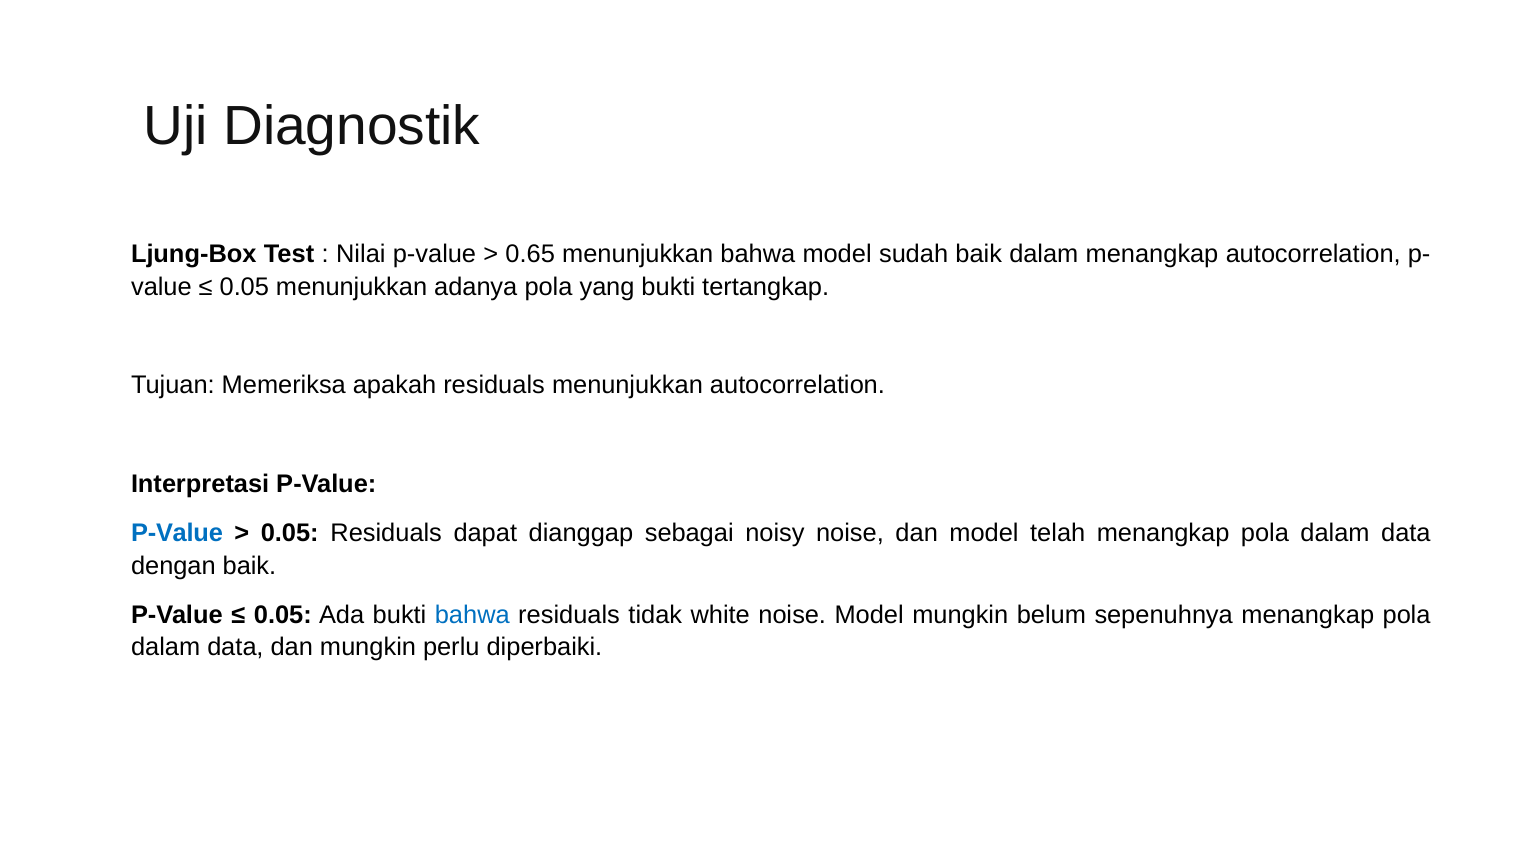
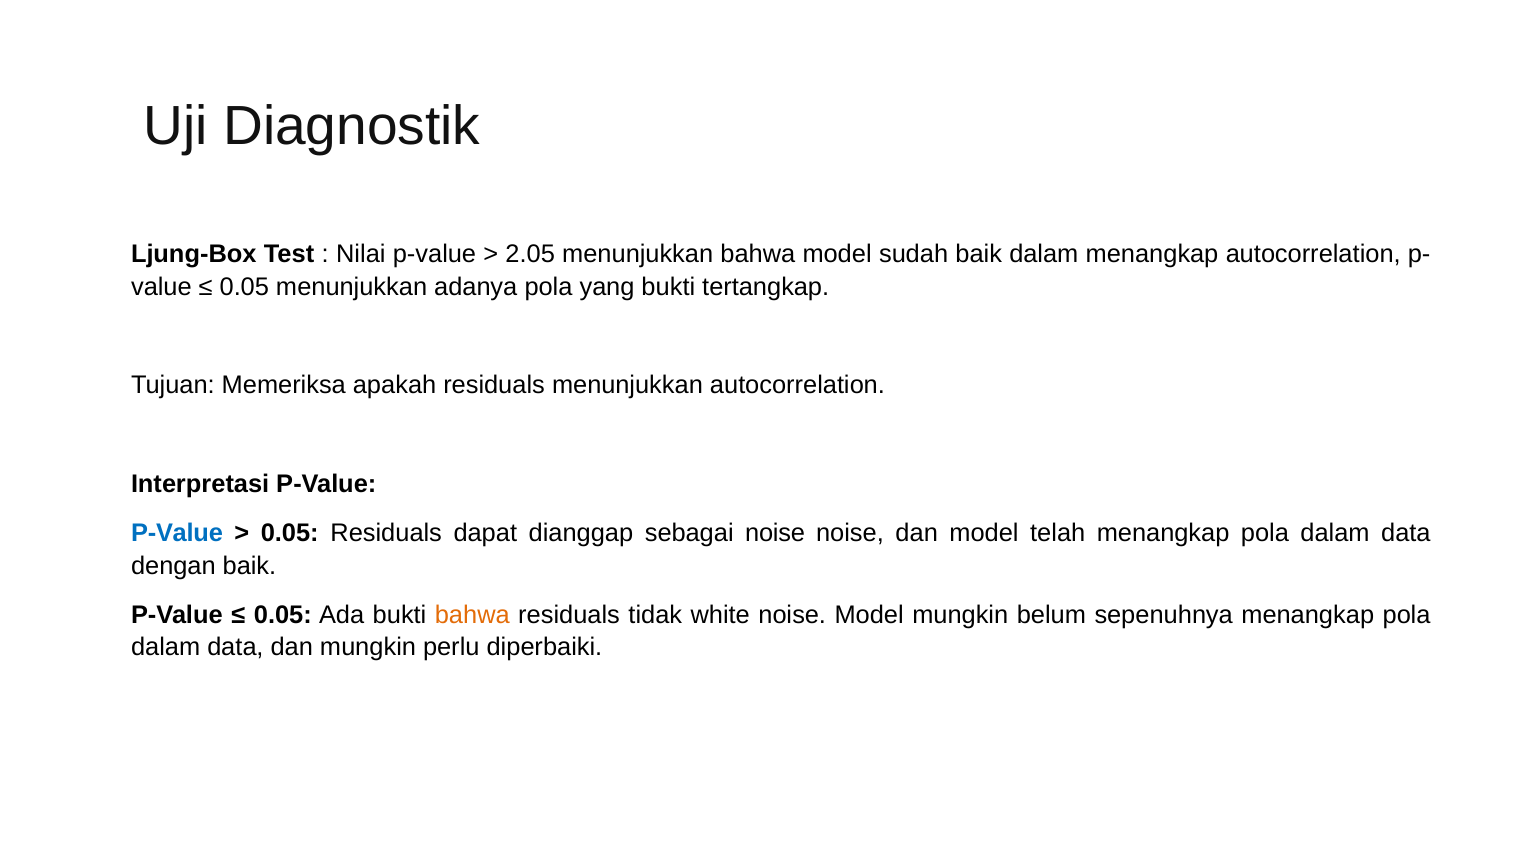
0.65: 0.65 -> 2.05 (530, 254)
sebagai noisy: noisy -> noise (775, 533)
bahwa colour: blue -> orange (472, 615)
